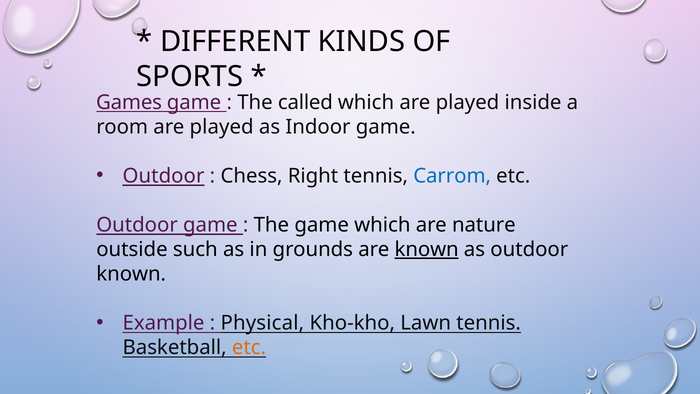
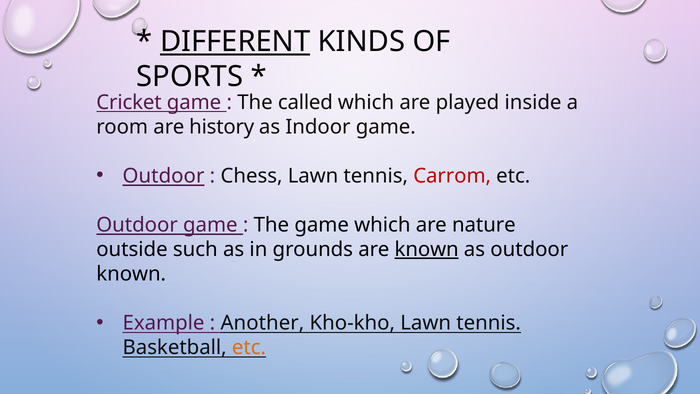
DIFFERENT underline: none -> present (235, 42)
Games: Games -> Cricket (129, 102)
room are played: played -> history (222, 127)
Chess Right: Right -> Lawn (313, 176)
Carrom colour: blue -> red (452, 176)
Physical: Physical -> Another (262, 323)
